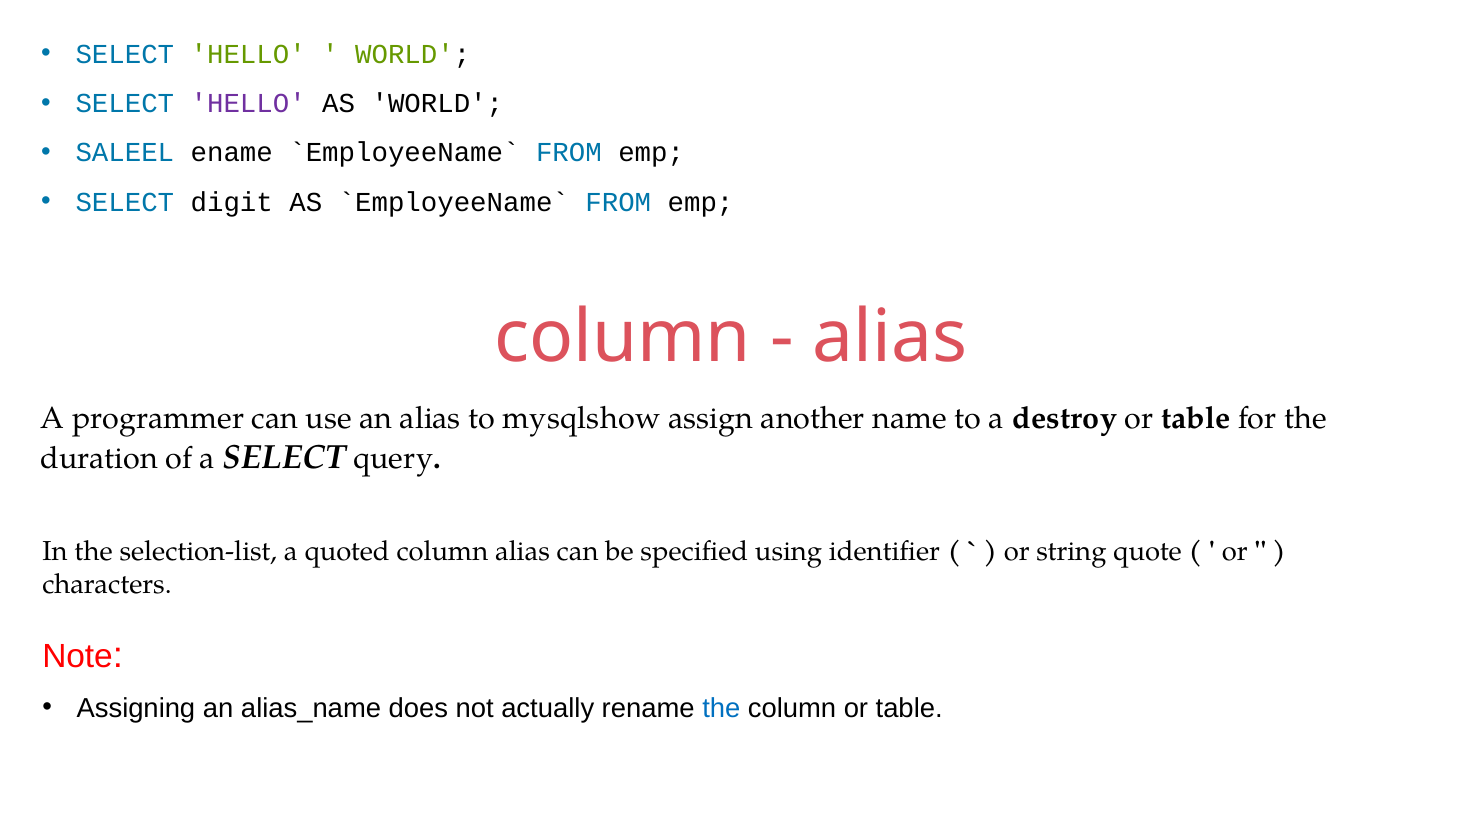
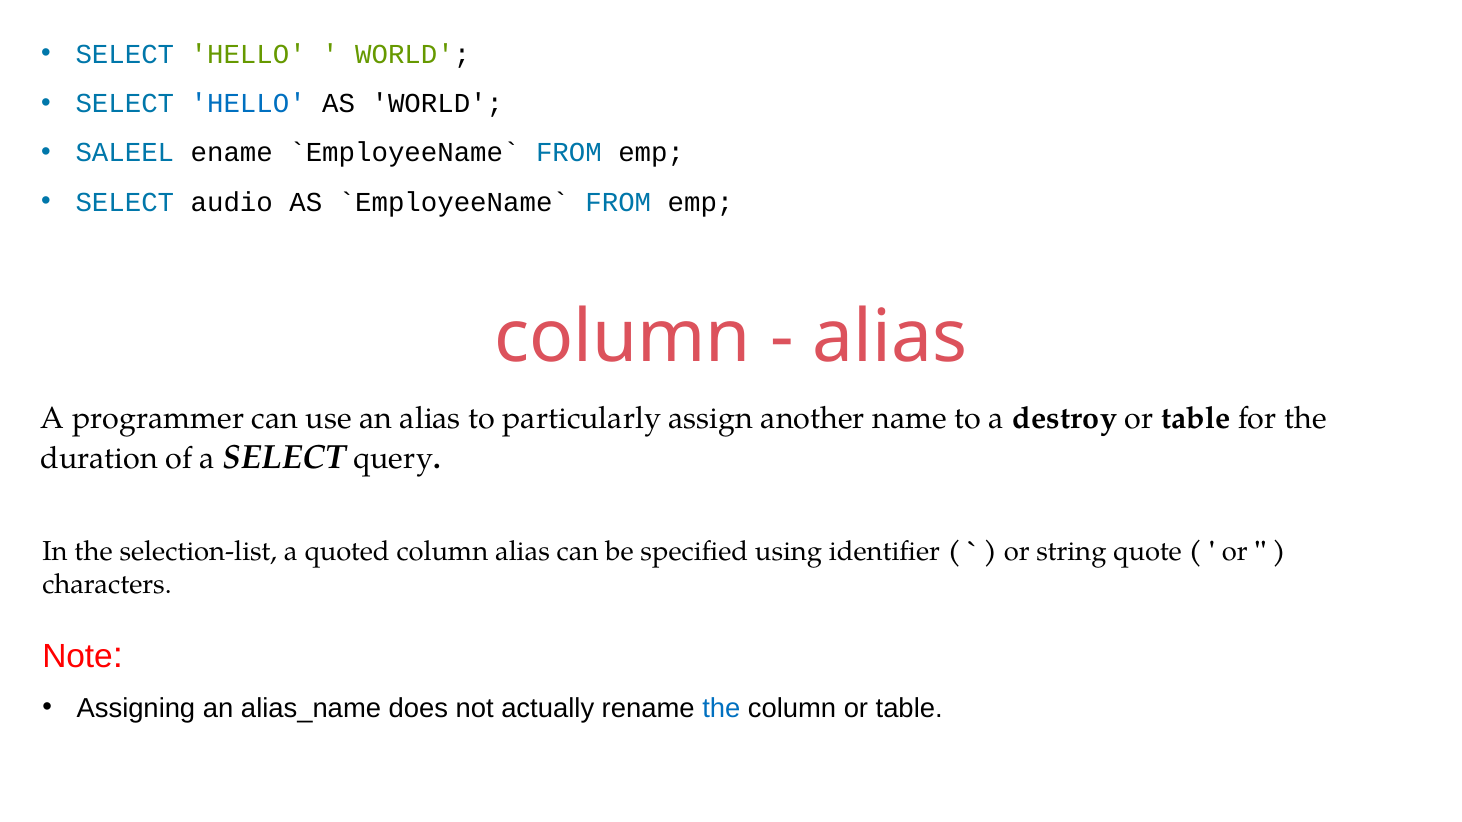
HELLO colour: purple -> blue (248, 103)
digit: digit -> audio (232, 202)
mysqlshow: mysqlshow -> particularly (582, 419)
